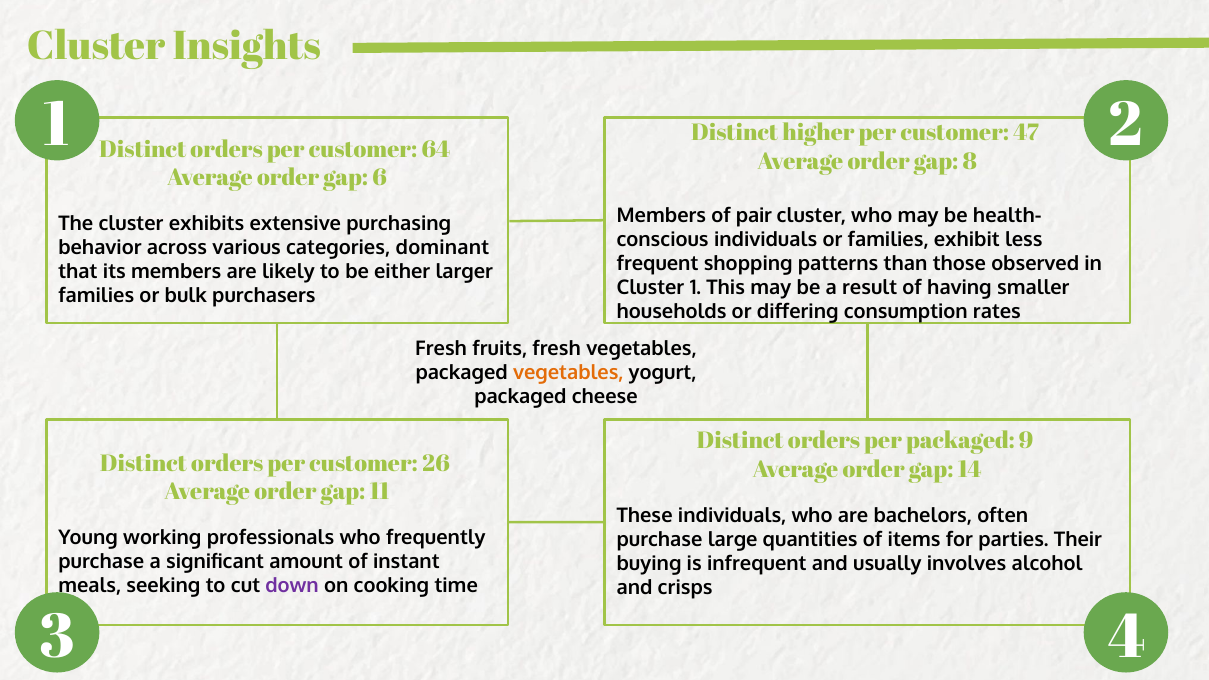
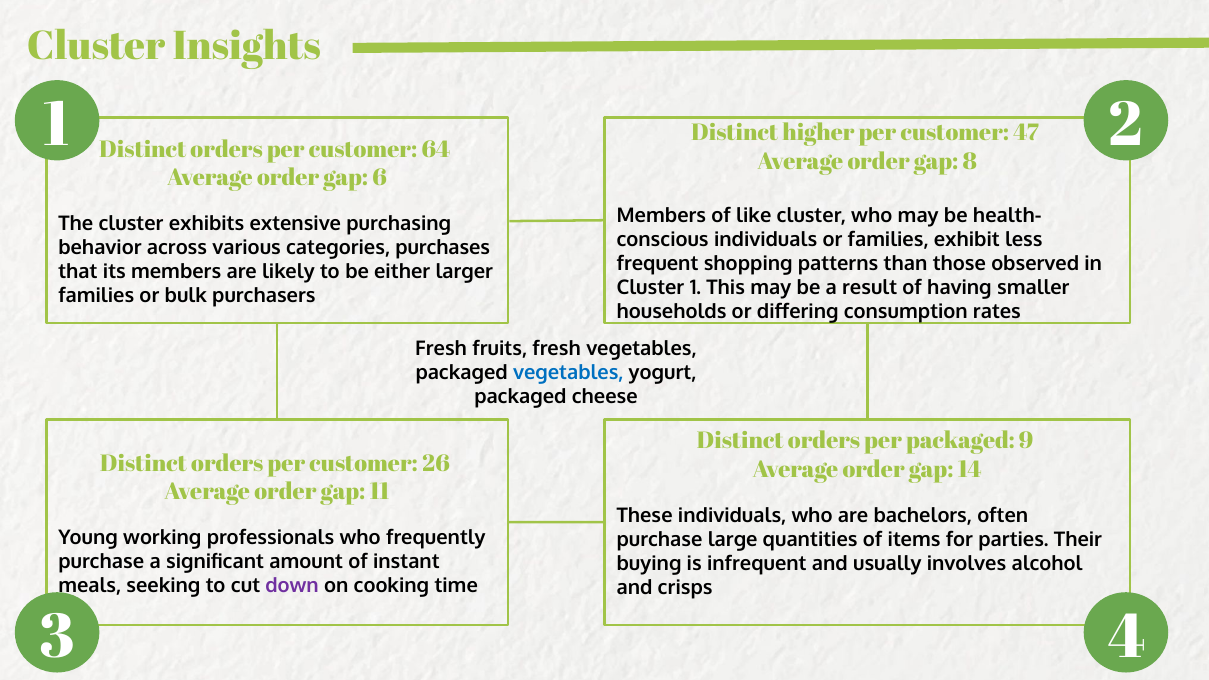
pair: pair -> like (754, 216)
dominant: dominant -> purchases (443, 248)
vegetables colour: orange -> blue (568, 373)
